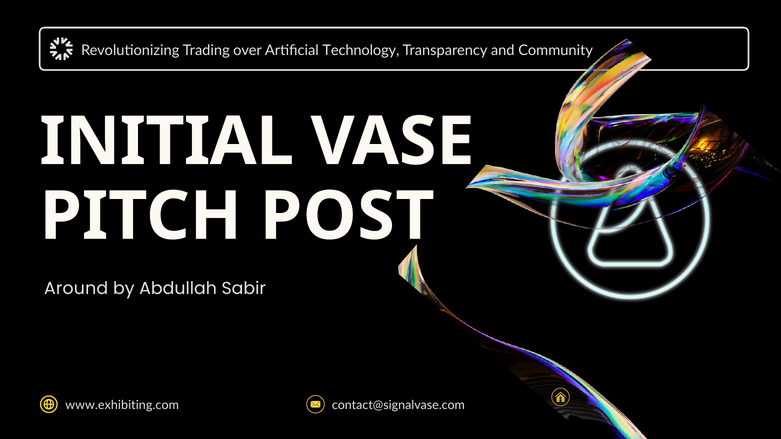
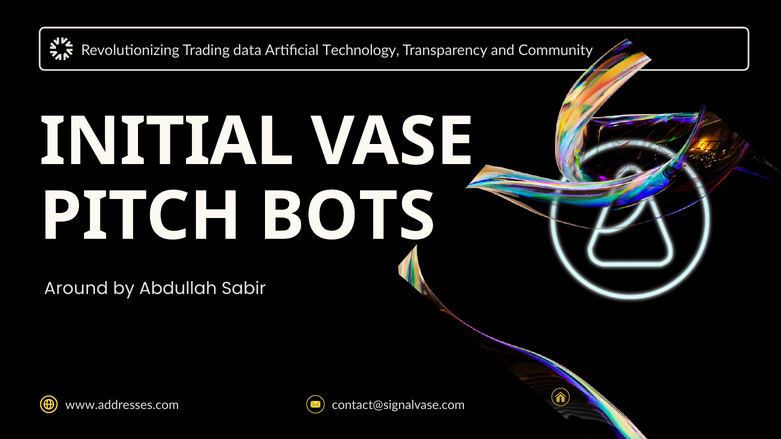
over: over -> data (247, 50)
POST: POST -> BOTS (348, 217)
www.exhibiting.com: www.exhibiting.com -> www.addresses.com (122, 406)
